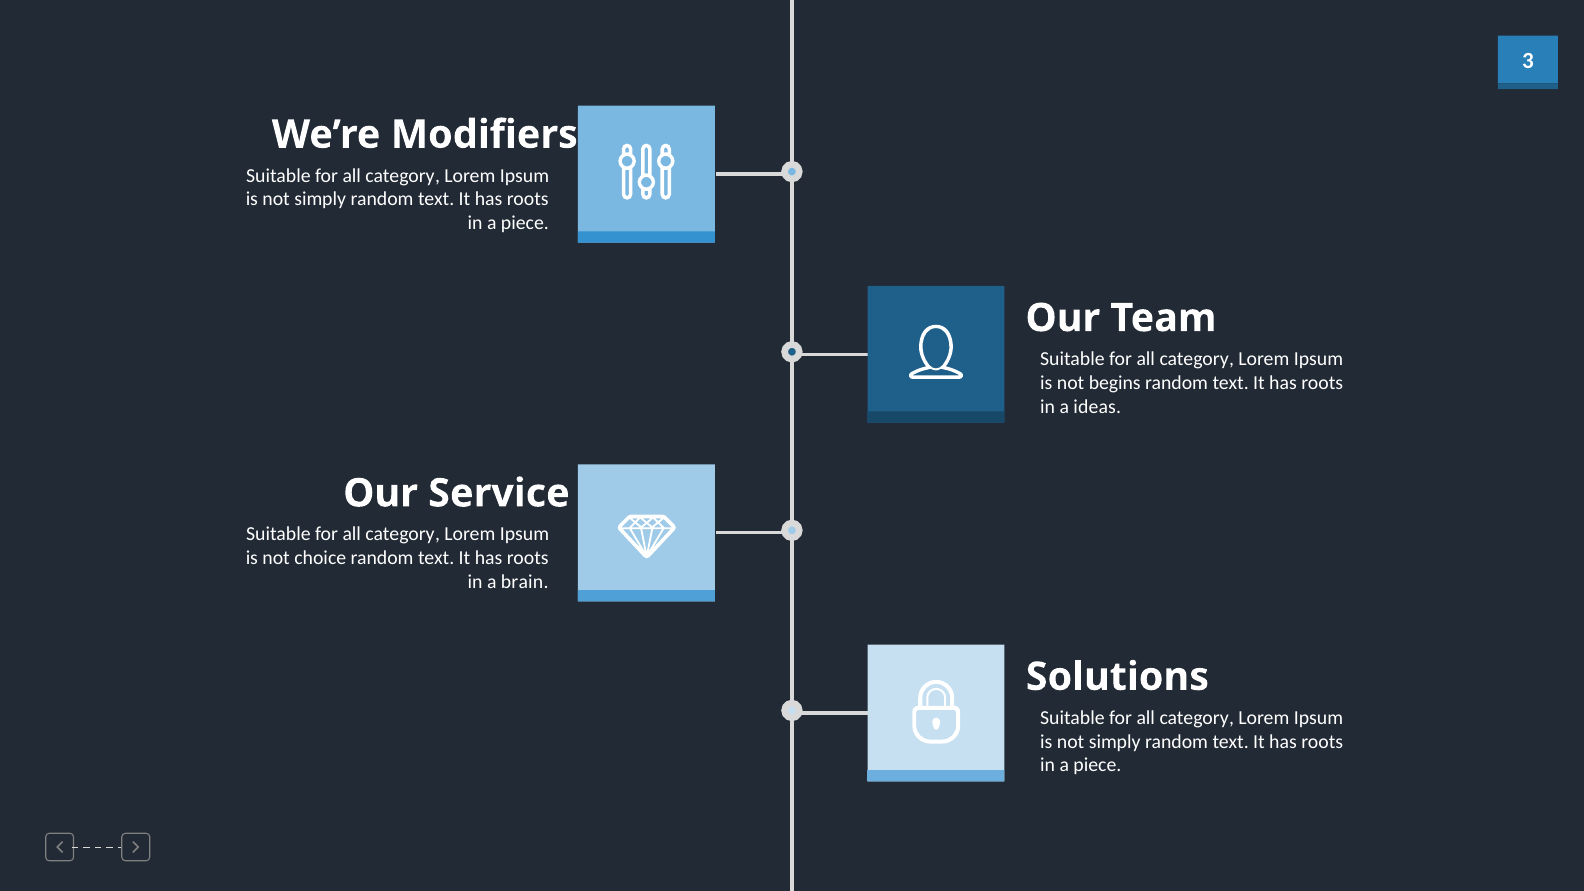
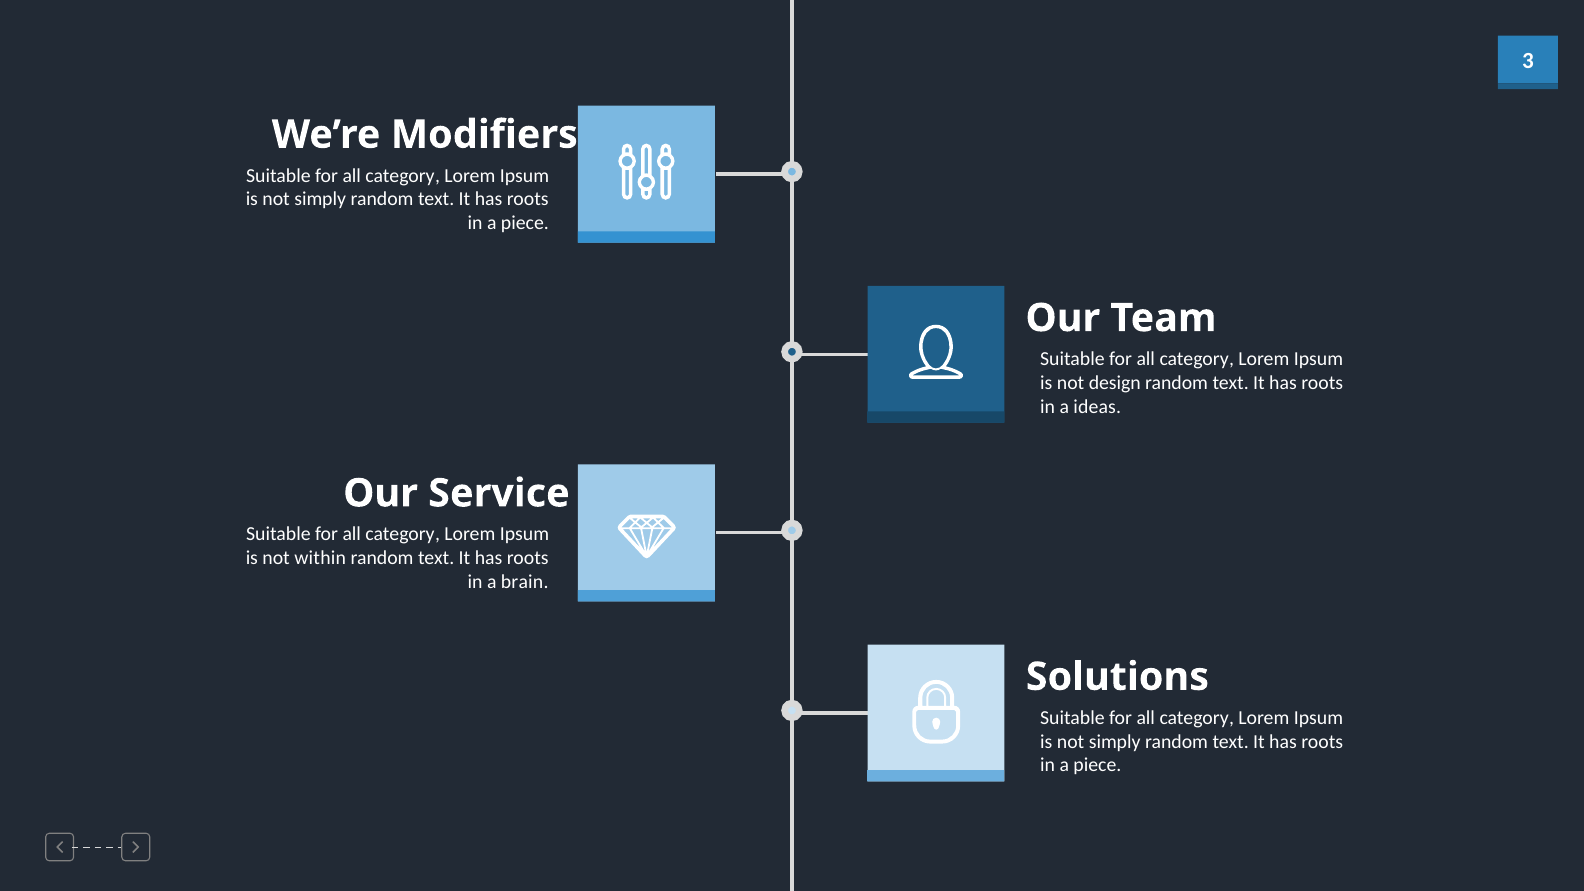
begins: begins -> design (1115, 383)
choice: choice -> within (320, 558)
